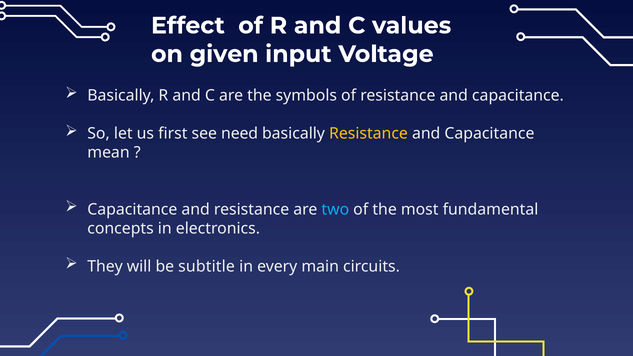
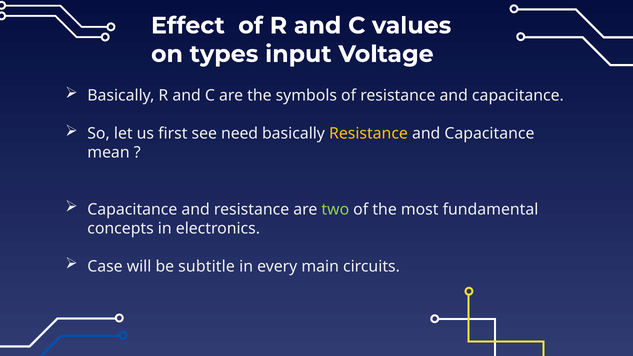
given: given -> types (224, 54)
two colour: light blue -> light green (335, 209)
They: They -> Case (105, 266)
